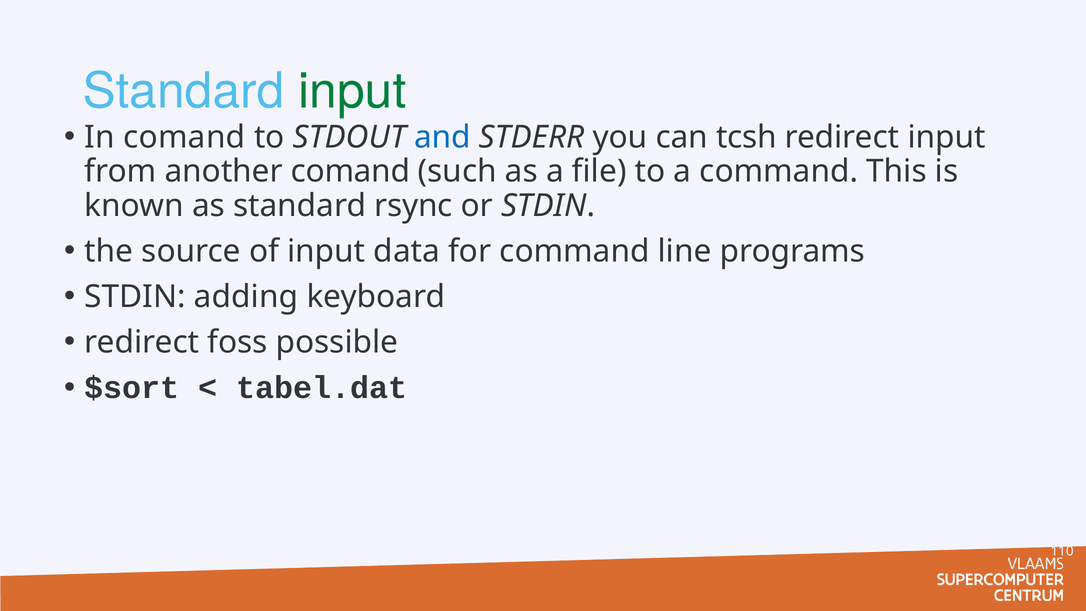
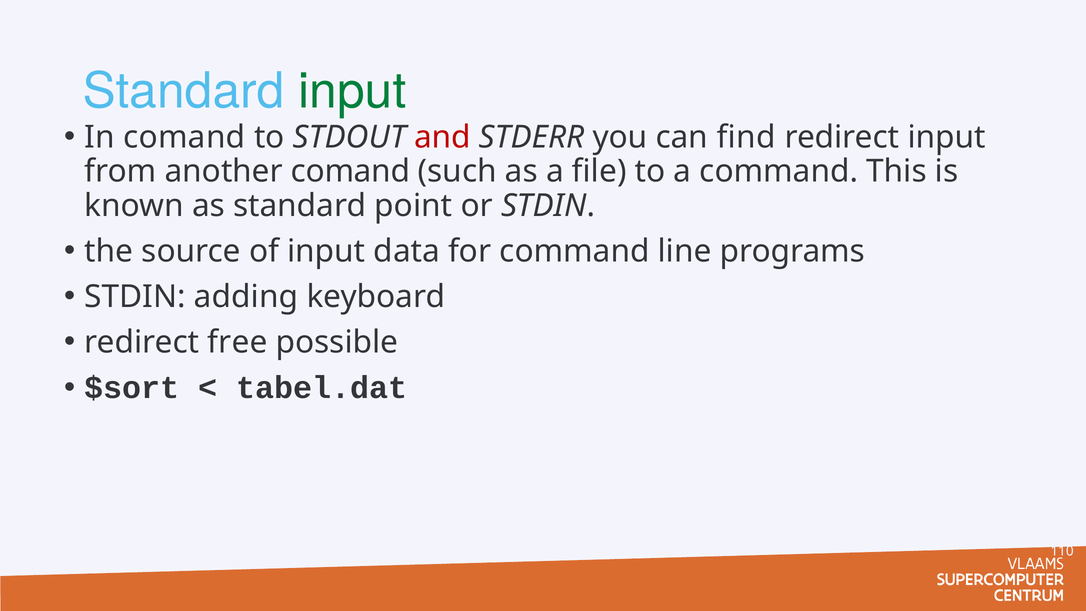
and colour: blue -> red (442, 137)
tcsh: tcsh -> find (746, 137)
rsync: rsync -> point (413, 206)
foss: foss -> free (237, 342)
